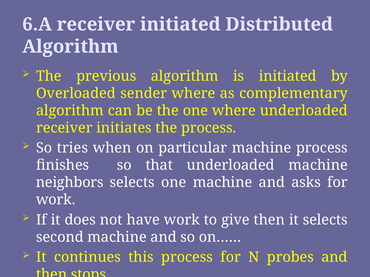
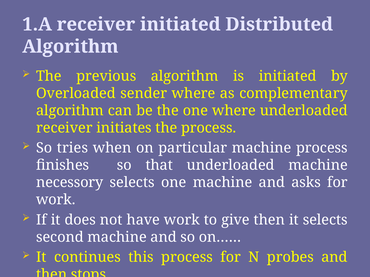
6.A: 6.A -> 1.A (37, 24)
neighbors: neighbors -> necessory (70, 183)
